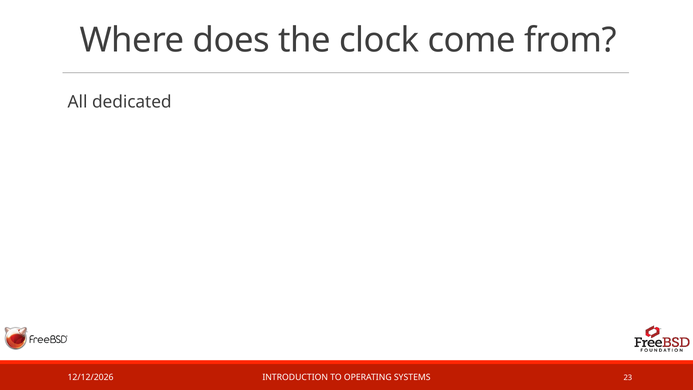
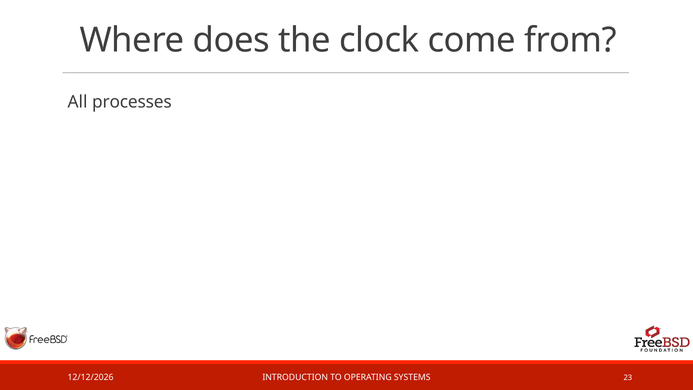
dedicated: dedicated -> processes (132, 102)
